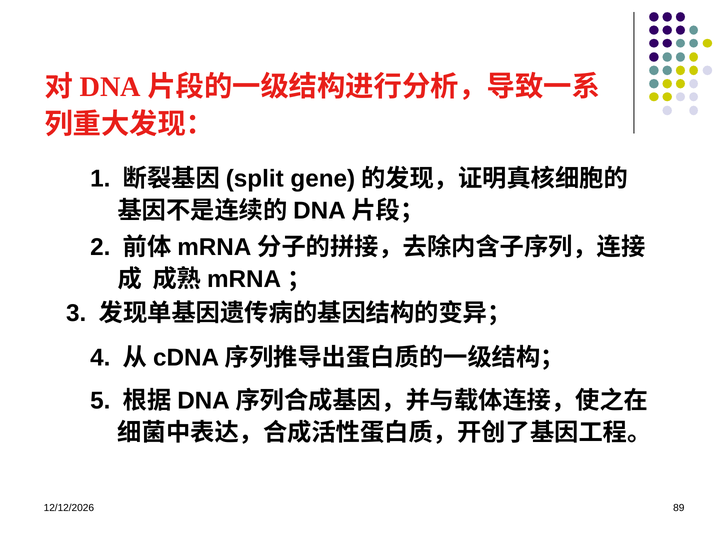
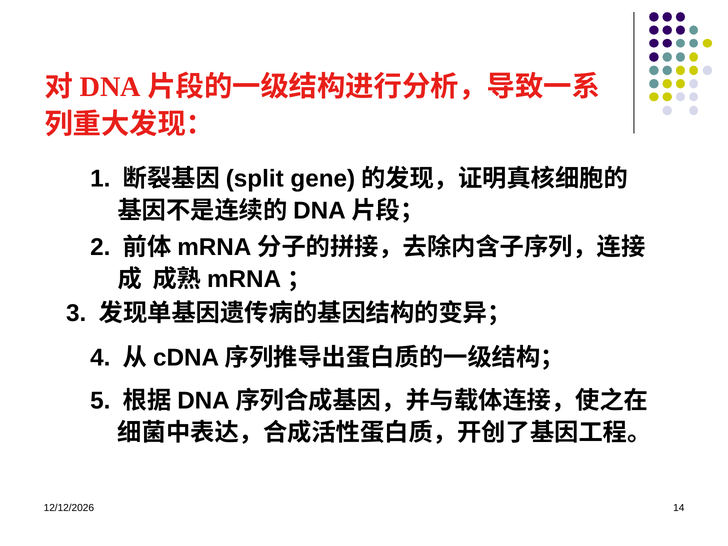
89: 89 -> 14 (679, 508)
